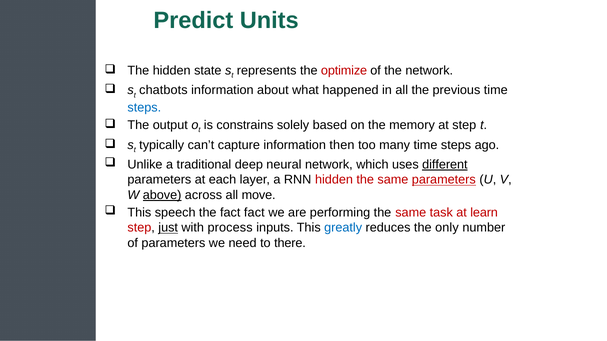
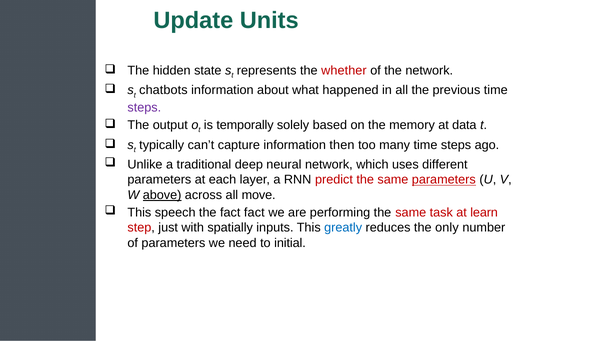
Predict: Predict -> Update (193, 20)
optimize: optimize -> whether (344, 71)
steps colour: blue -> purple (144, 108)
constrains: constrains -> temporally (245, 125)
at step: step -> data (464, 125)
different underline: present -> none (445, 165)
RNN hidden: hidden -> predict (334, 180)
just underline: present -> none (168, 228)
process: process -> spatially (230, 228)
there: there -> initial (290, 243)
